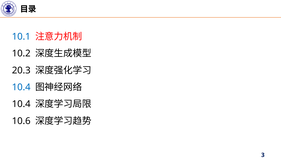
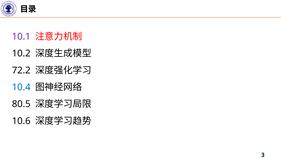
10.1 colour: blue -> purple (21, 37)
20.3: 20.3 -> 72.2 (21, 70)
10.4: 10.4 -> 80.5 (21, 104)
